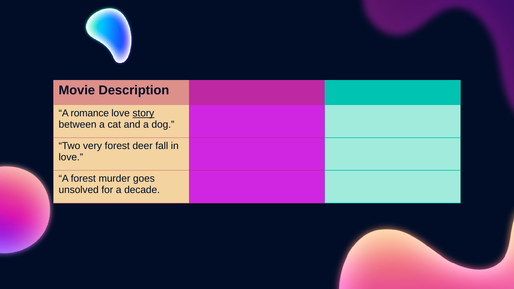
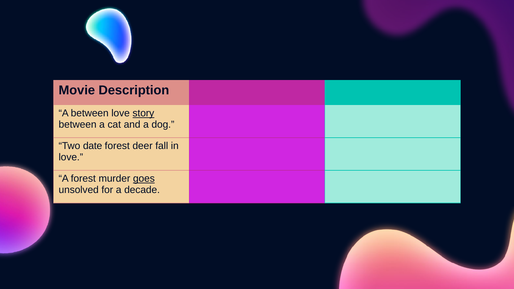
A romance: romance -> between (90, 113)
very: very -> date (93, 146)
goes underline: none -> present (144, 179)
